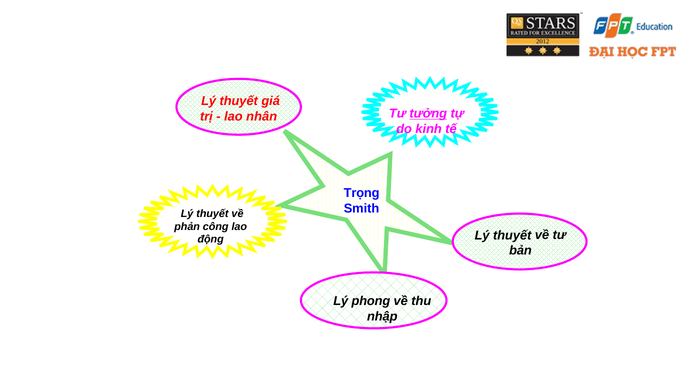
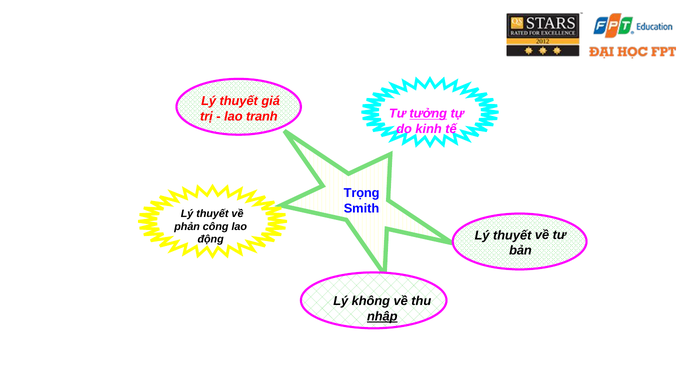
nhân: nhân -> tranh (262, 117)
phong: phong -> không (371, 301)
nhập underline: none -> present (382, 317)
